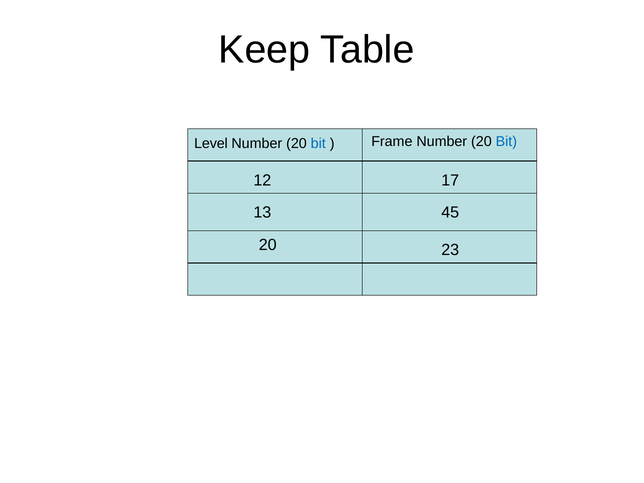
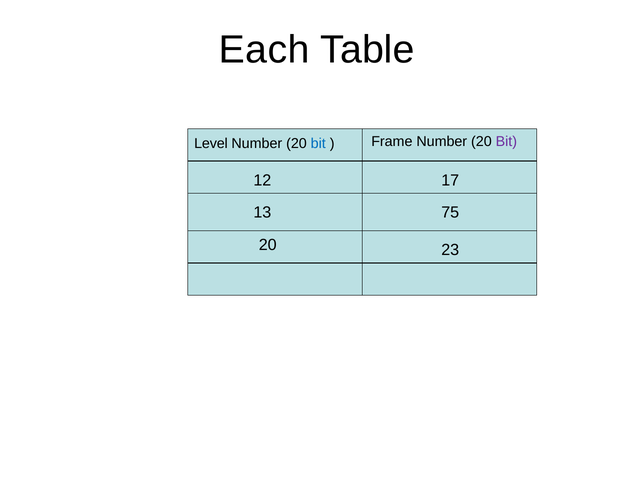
Keep: Keep -> Each (264, 50)
Bit colour: blue -> purple (506, 142)
45: 45 -> 75 (450, 213)
